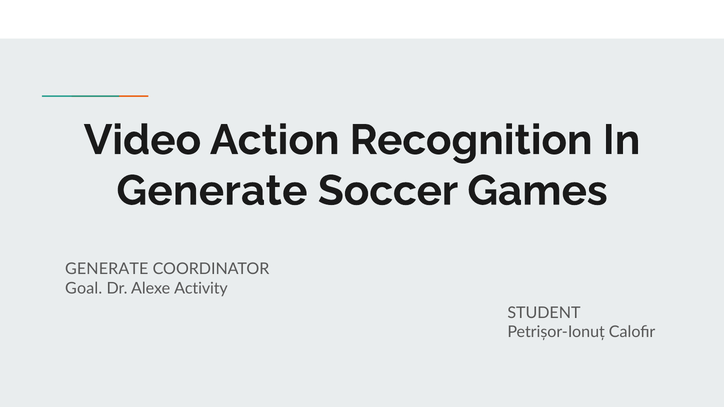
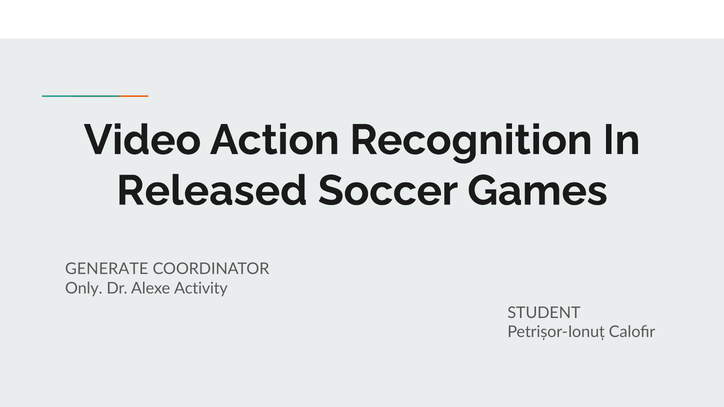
Generate: Generate -> Released (212, 191)
Goal: Goal -> Only (84, 289)
